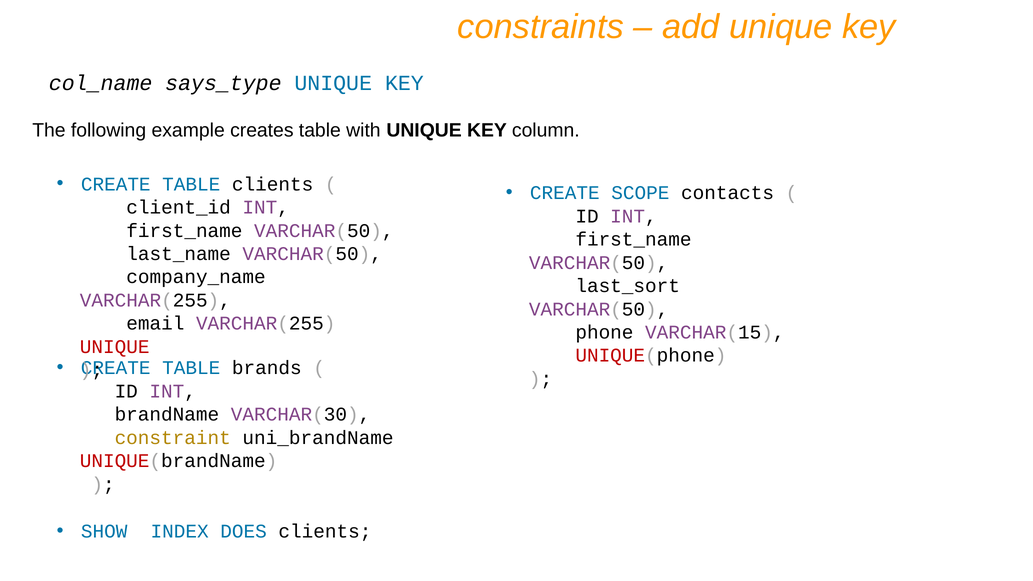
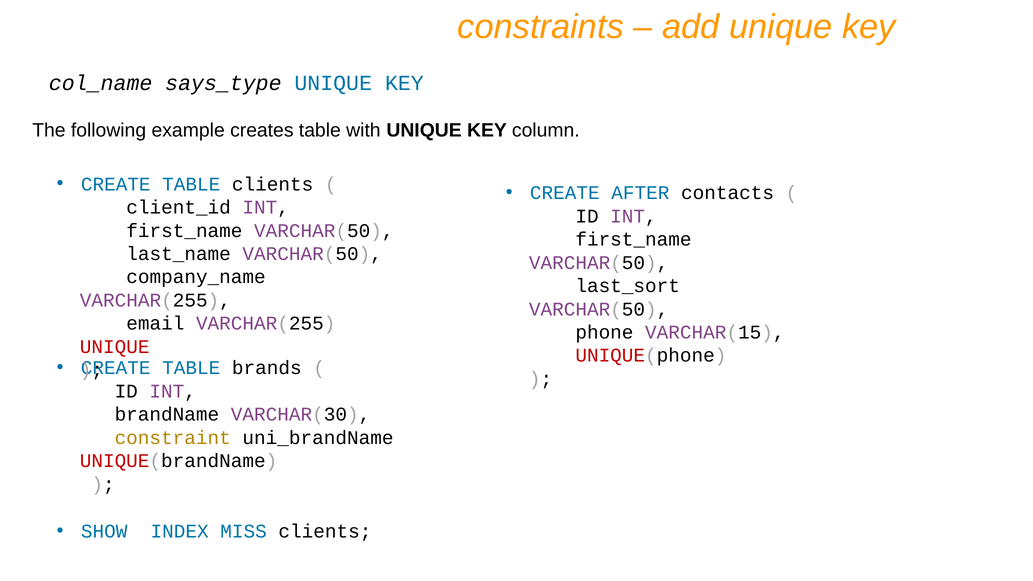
SCOPE: SCOPE -> AFTER (640, 193)
DOES: DOES -> MISS (244, 531)
